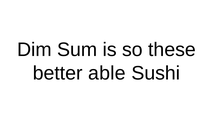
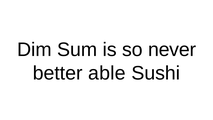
these: these -> never (172, 50)
